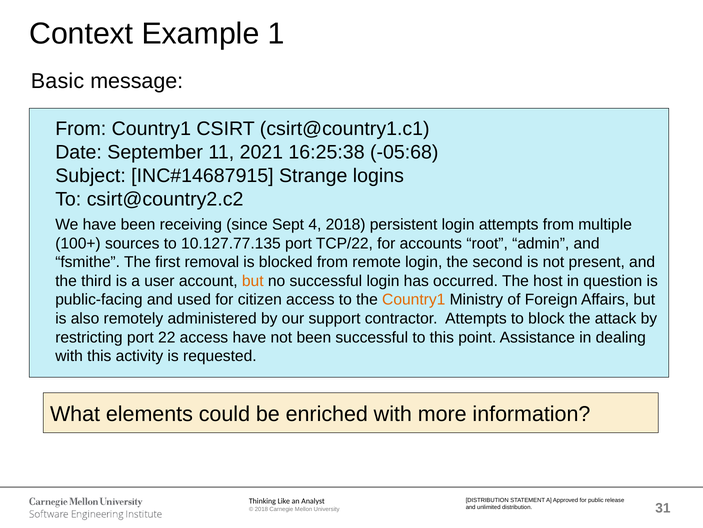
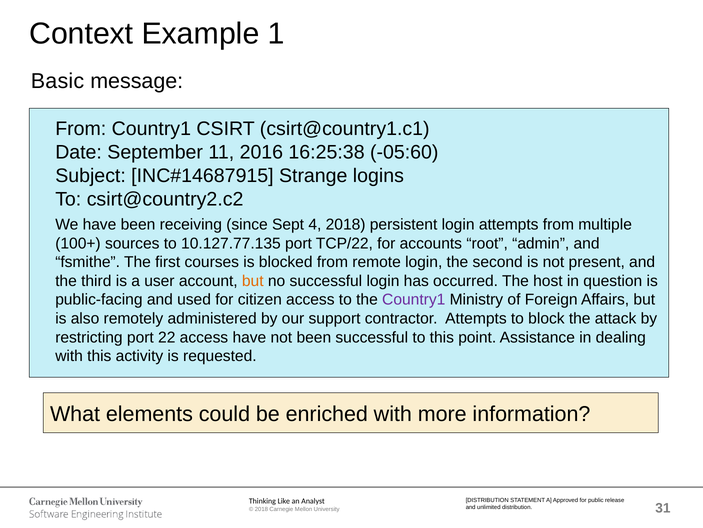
2021: 2021 -> 2016 (261, 152)
-05:68: -05:68 -> -05:60 (404, 152)
removal: removal -> courses (212, 262)
Country1 colour: orange -> purple (414, 299)
